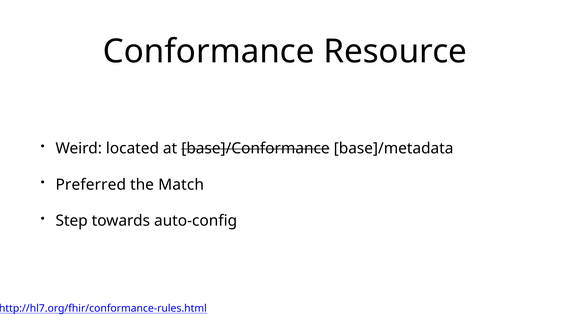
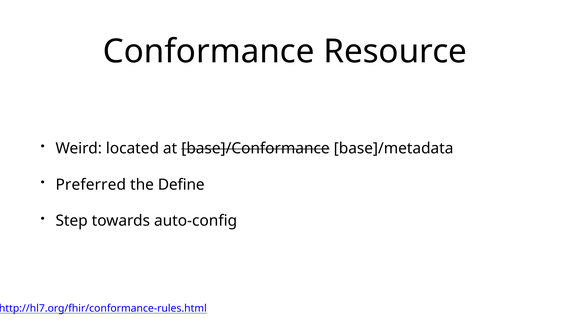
Match: Match -> Define (181, 184)
